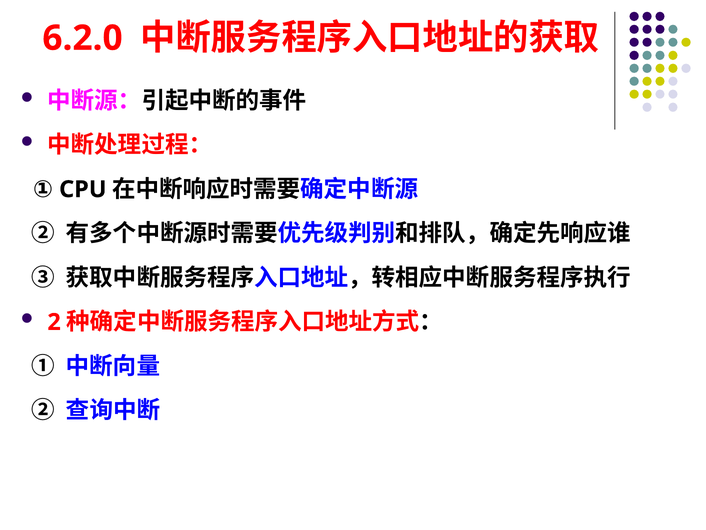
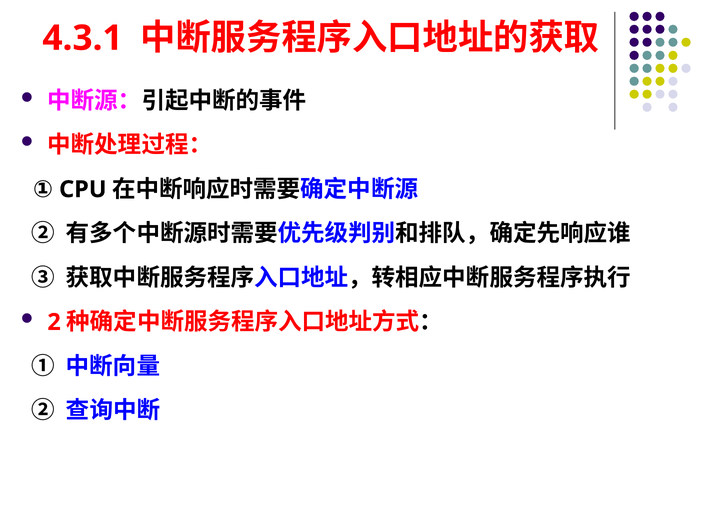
6.2.0: 6.2.0 -> 4.3.1 (83, 38)
